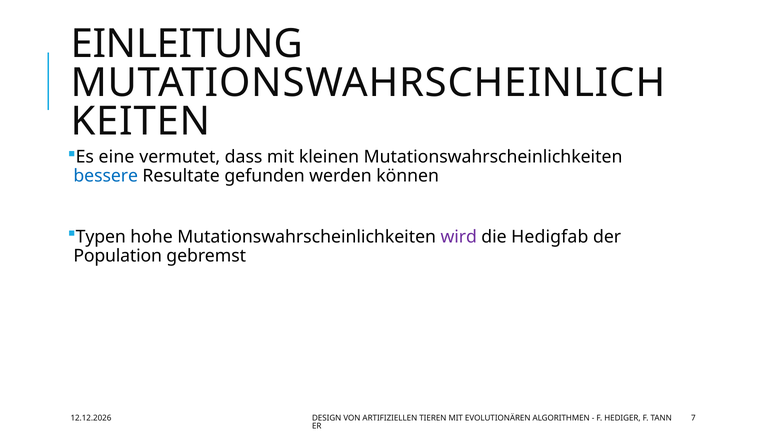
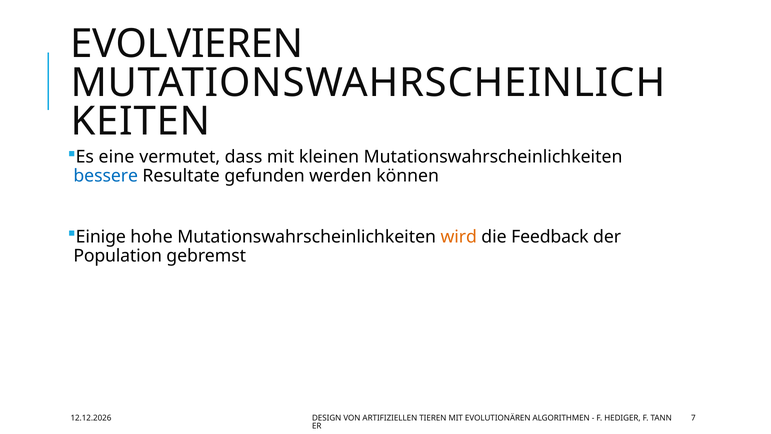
EINLEITUNG: EINLEITUNG -> EVOLVIEREN (187, 44)
Typen: Typen -> Einige (101, 237)
wird colour: purple -> orange (459, 237)
Hedigfab: Hedigfab -> Feedback (550, 237)
